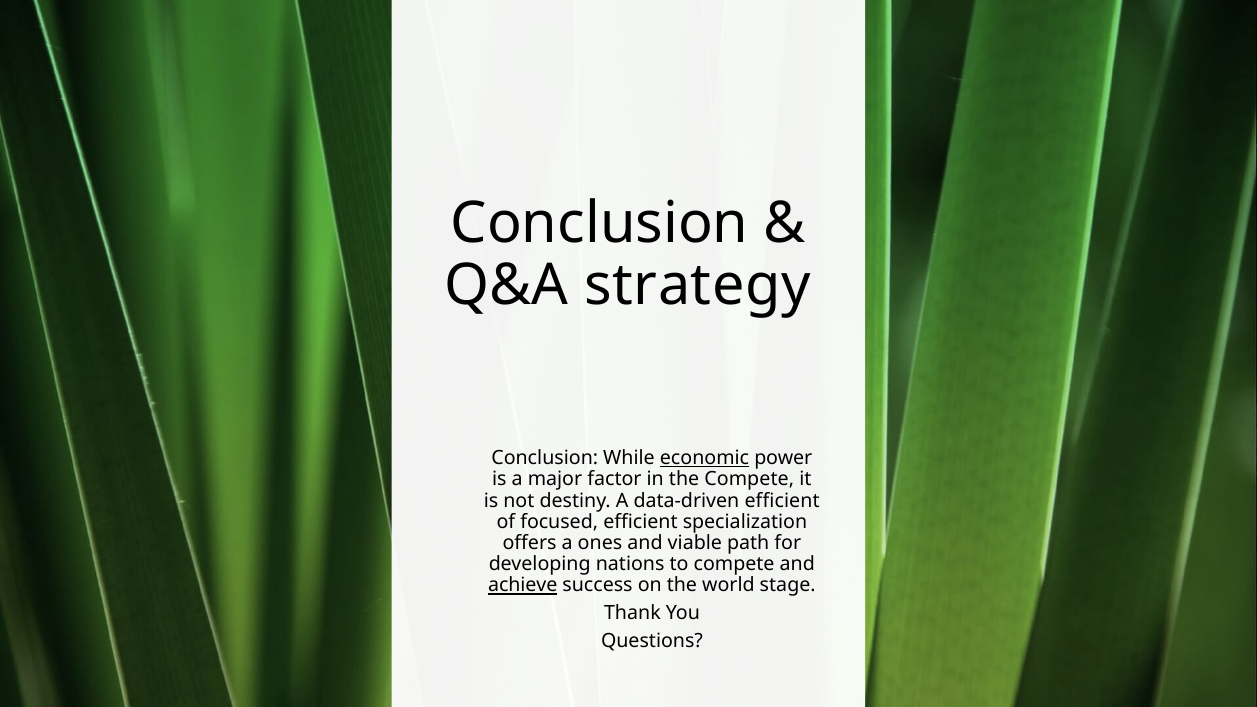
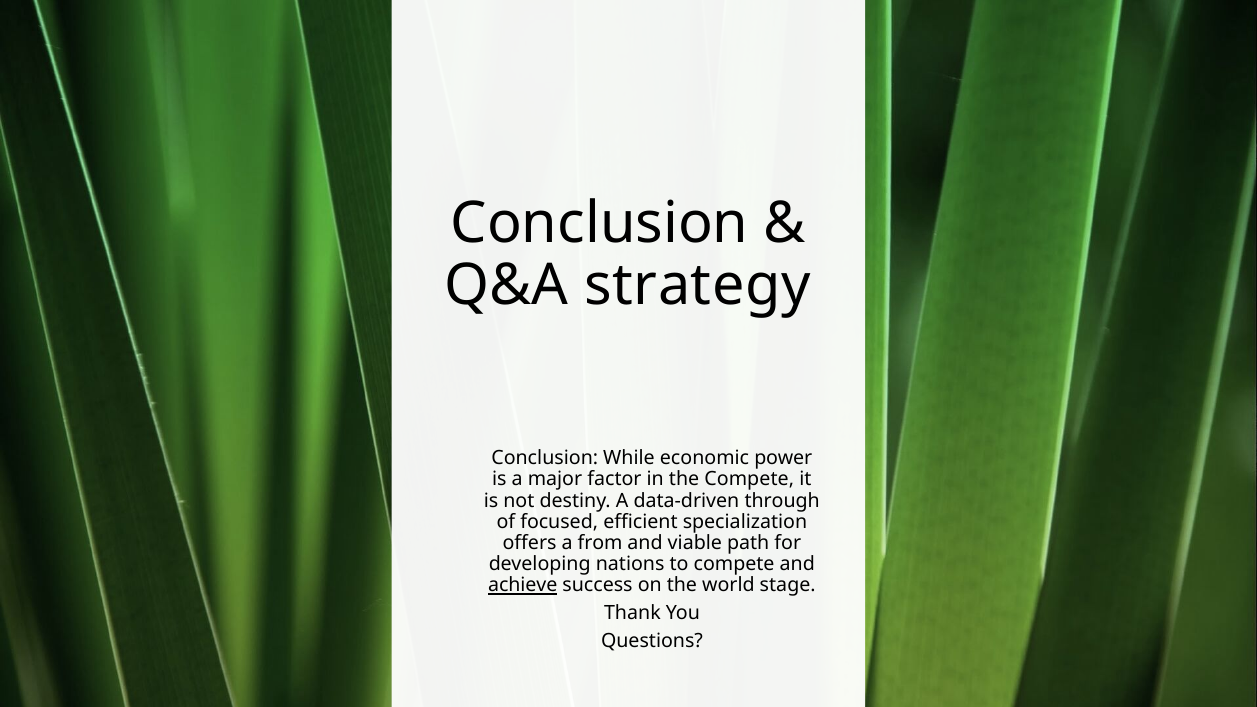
economic underline: present -> none (704, 458)
data-driven efficient: efficient -> through (782, 501)
ones: ones -> from (600, 543)
